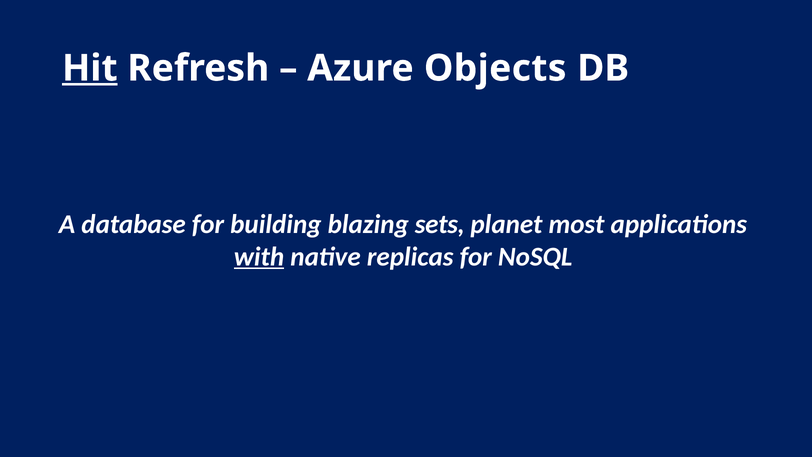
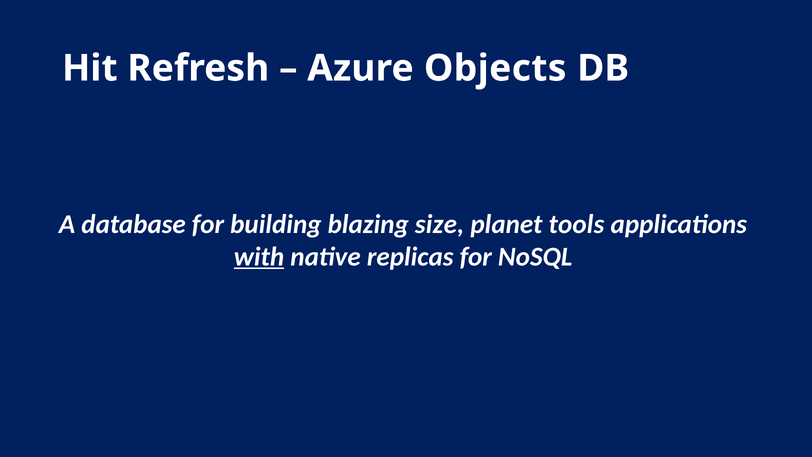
Hit underline: present -> none (90, 68)
sets: sets -> size (440, 224)
most: most -> tools (576, 224)
